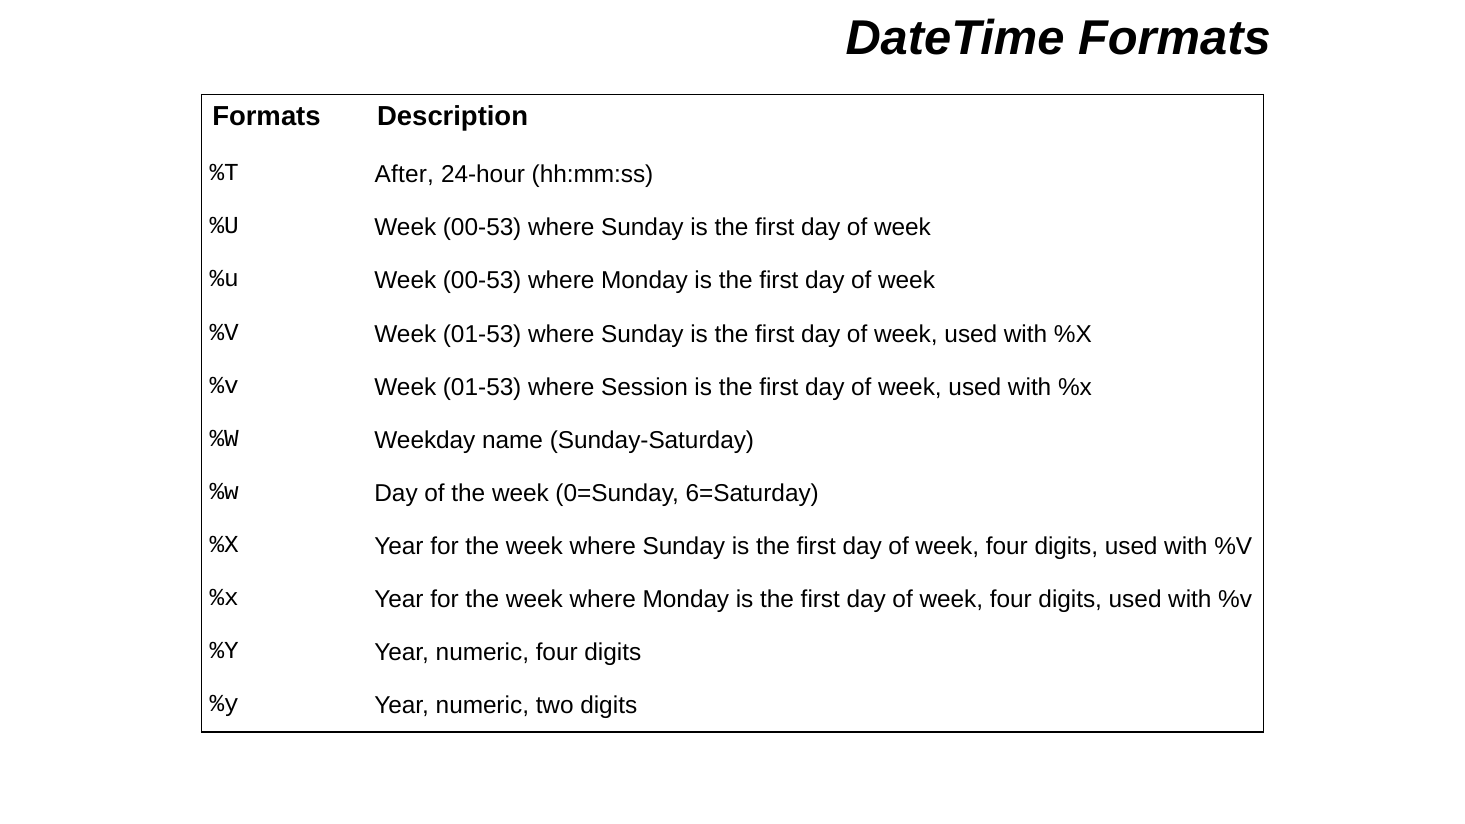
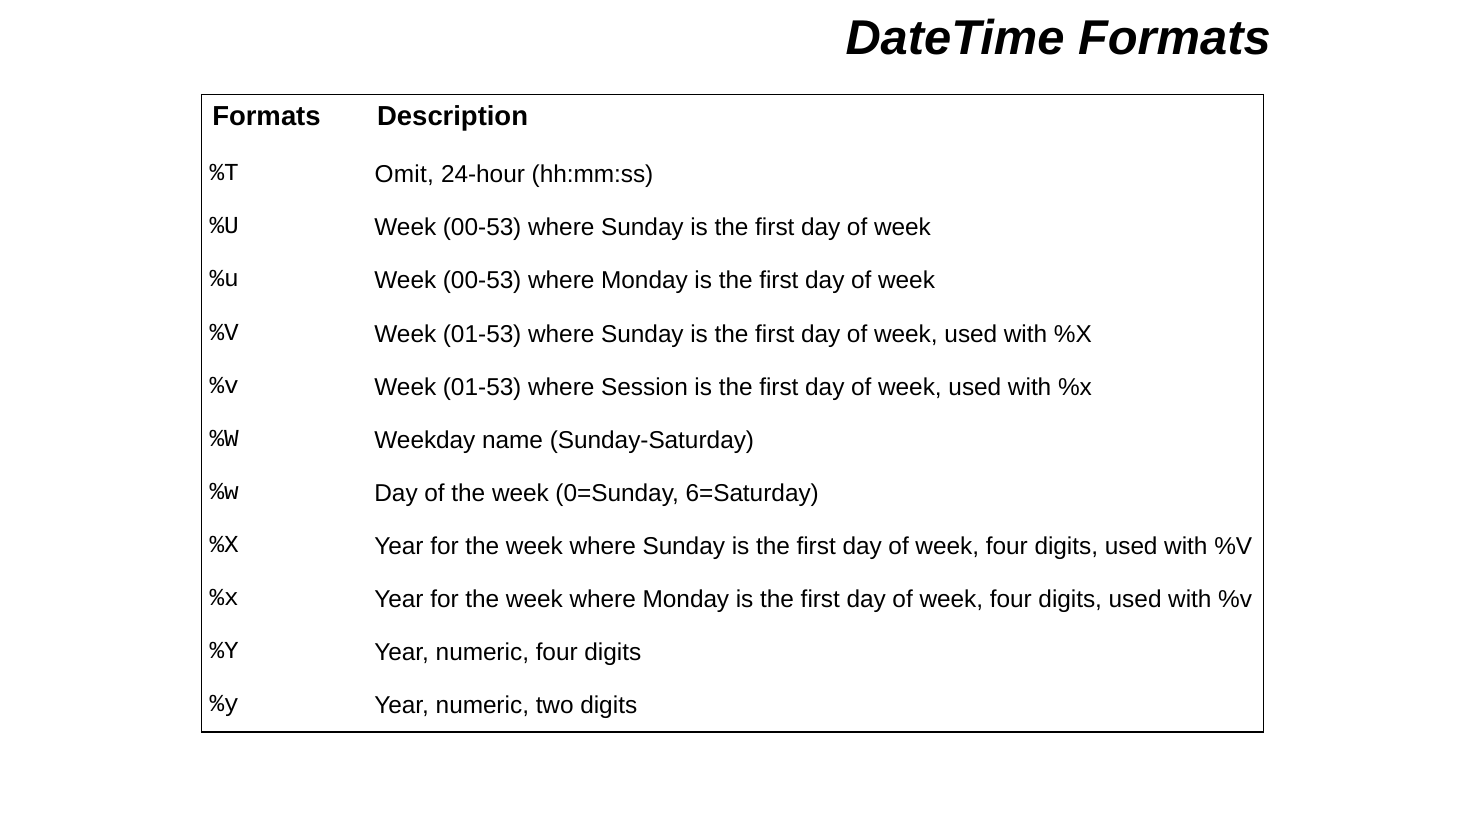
After: After -> Omit (404, 175)
